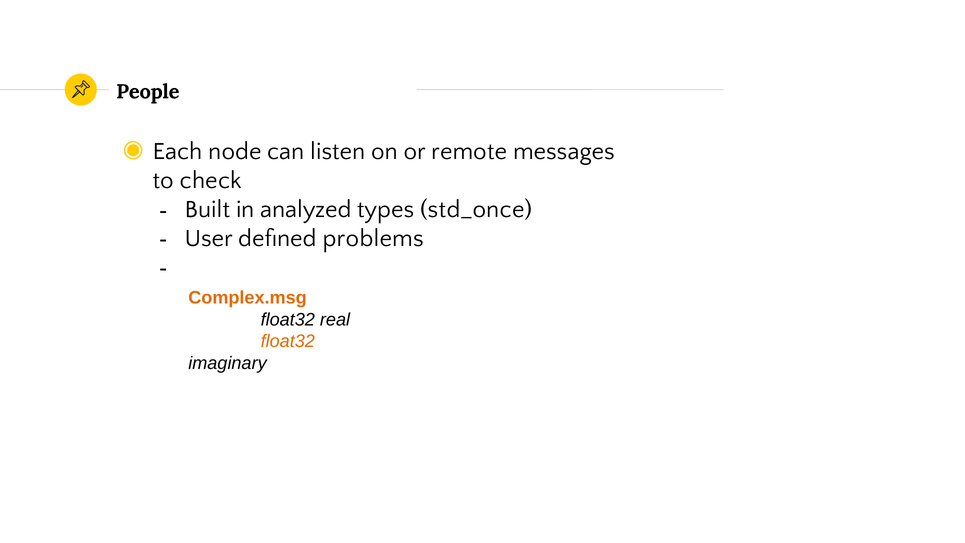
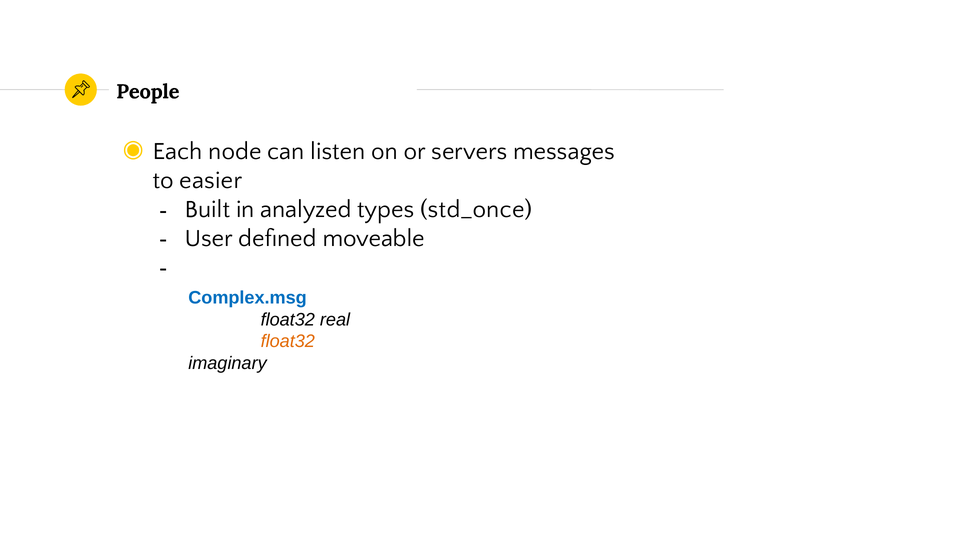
remote: remote -> servers (469, 151)
check: check -> easier (211, 180)
problems: problems -> moveable (374, 238)
Complex.msg colour: orange -> blue (248, 298)
